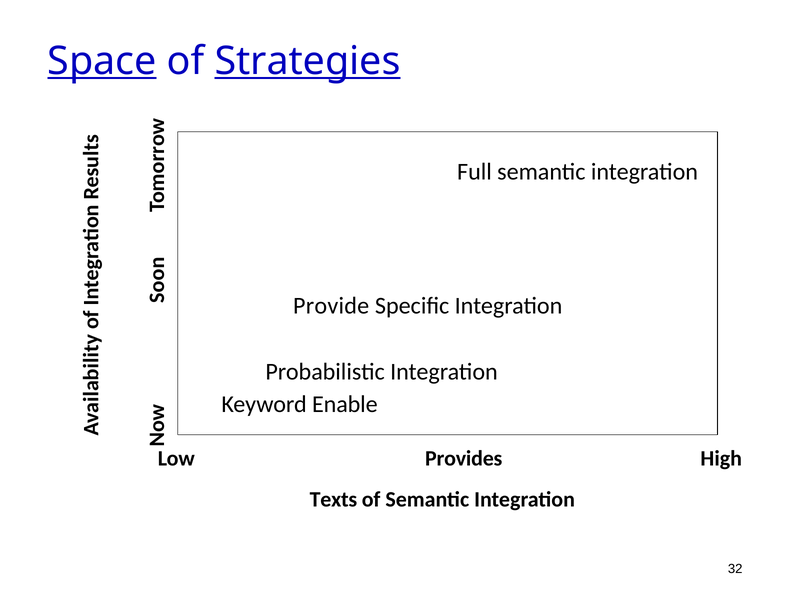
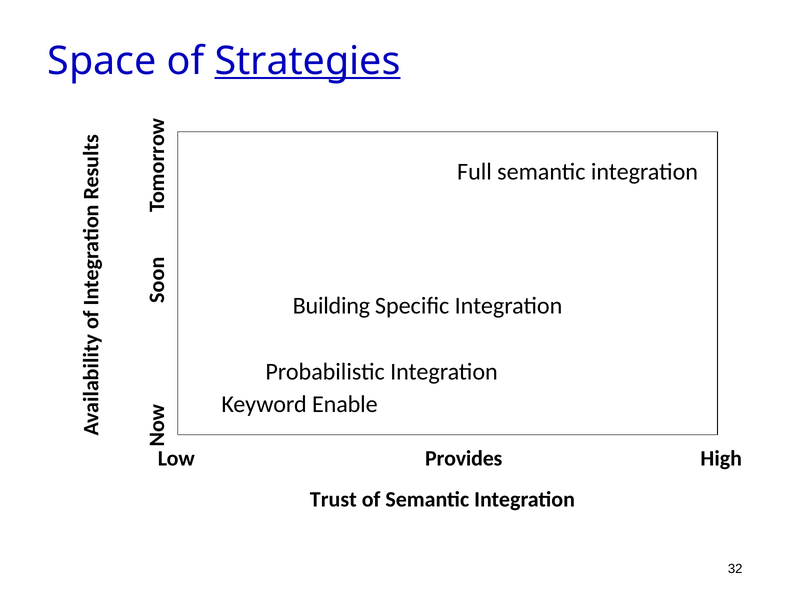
Space underline: present -> none (102, 61)
Provide: Provide -> Building (331, 305)
Texts: Texts -> Trust (333, 499)
